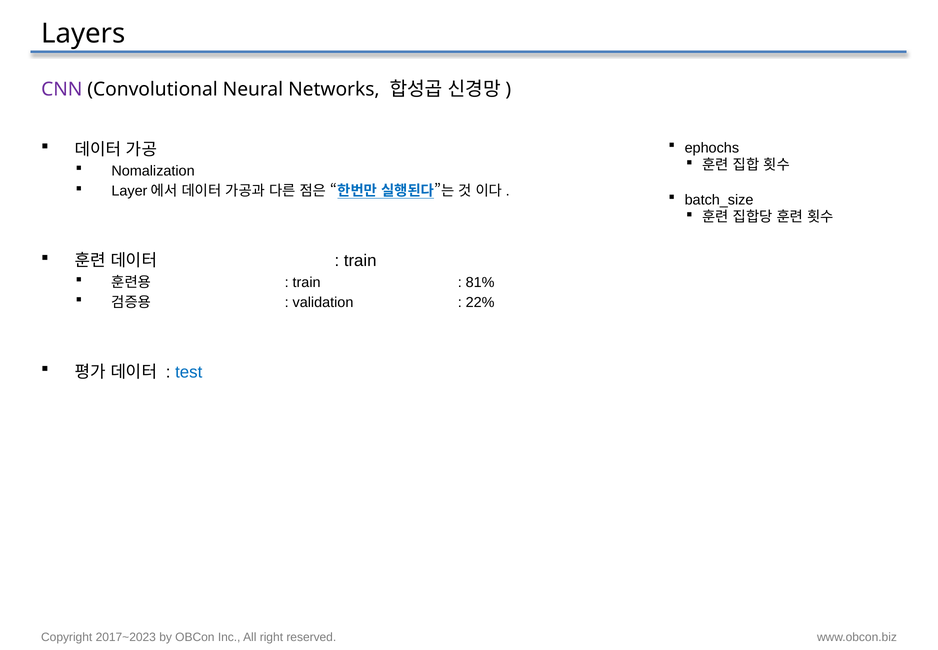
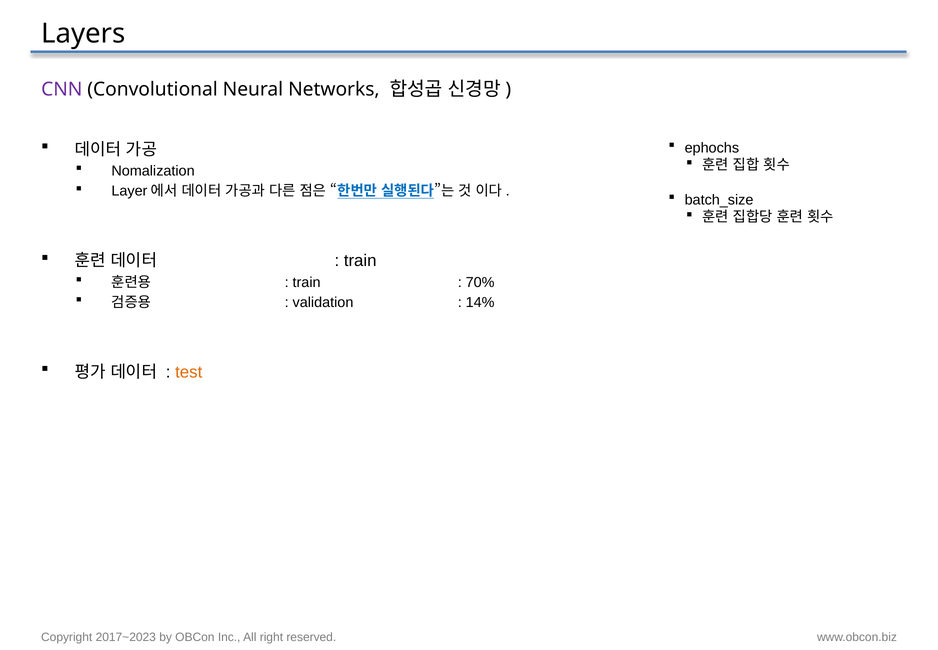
81%: 81% -> 70% (480, 282)
22%: 22% -> 14% (480, 302)
test colour: blue -> orange (189, 372)
